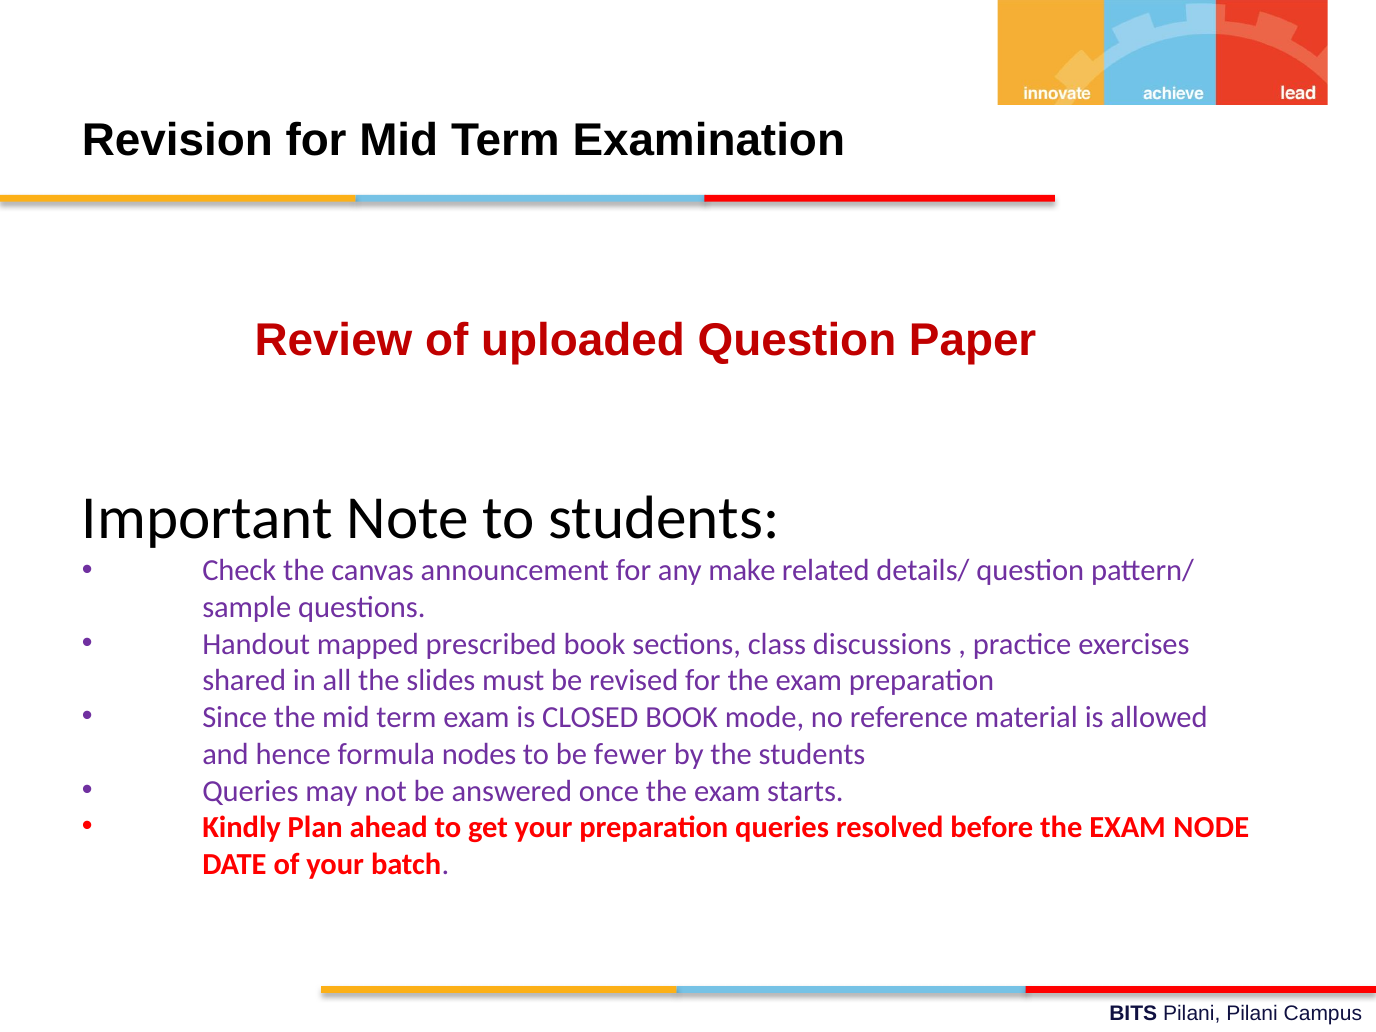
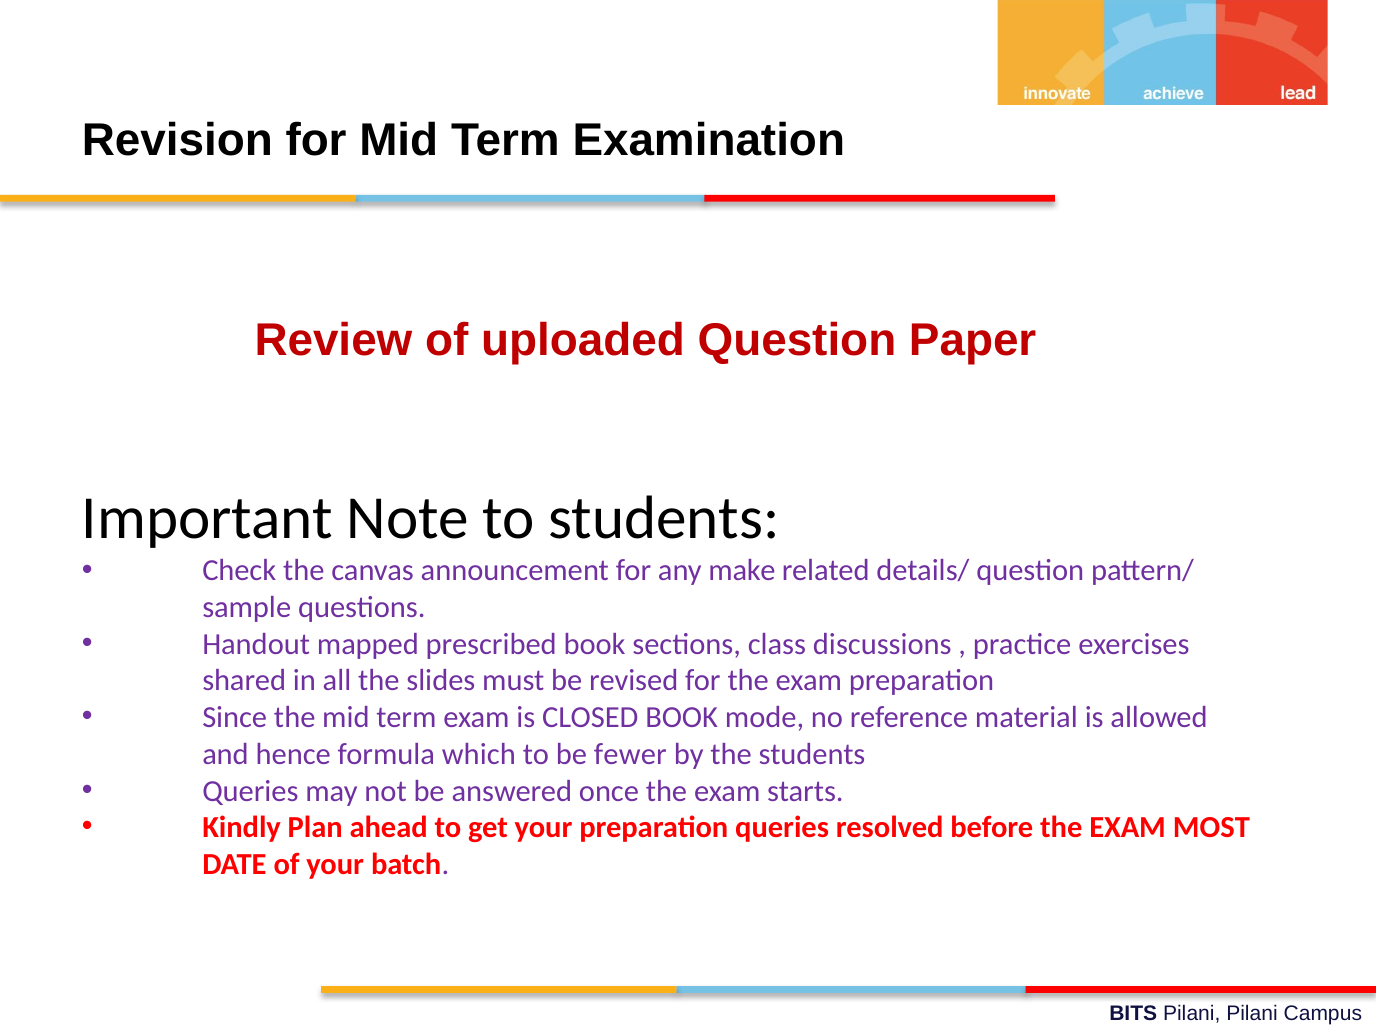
nodes: nodes -> which (479, 754)
NODE: NODE -> MOST (1211, 828)
